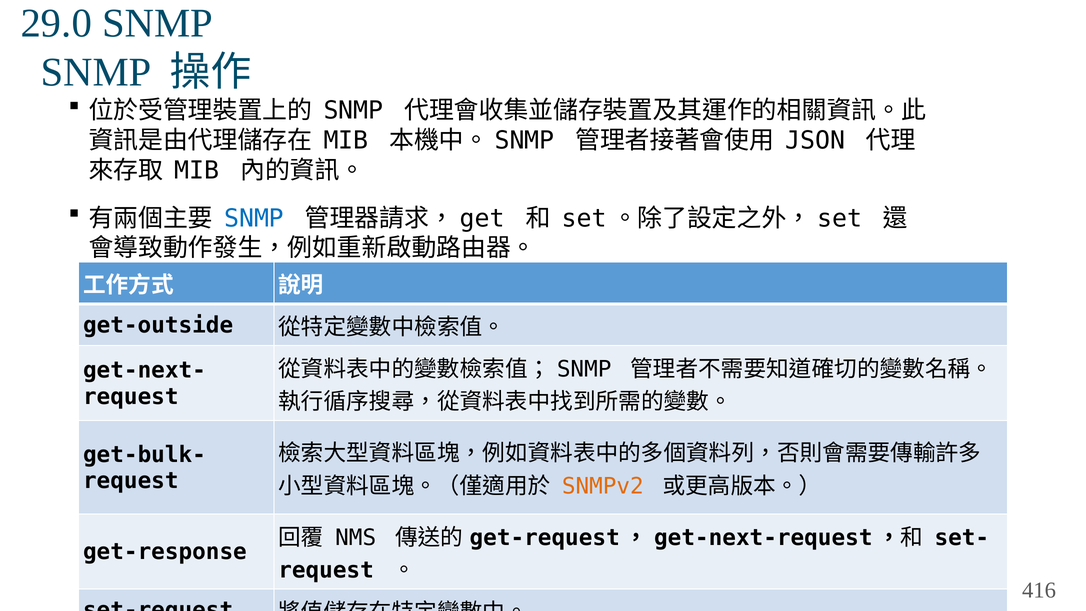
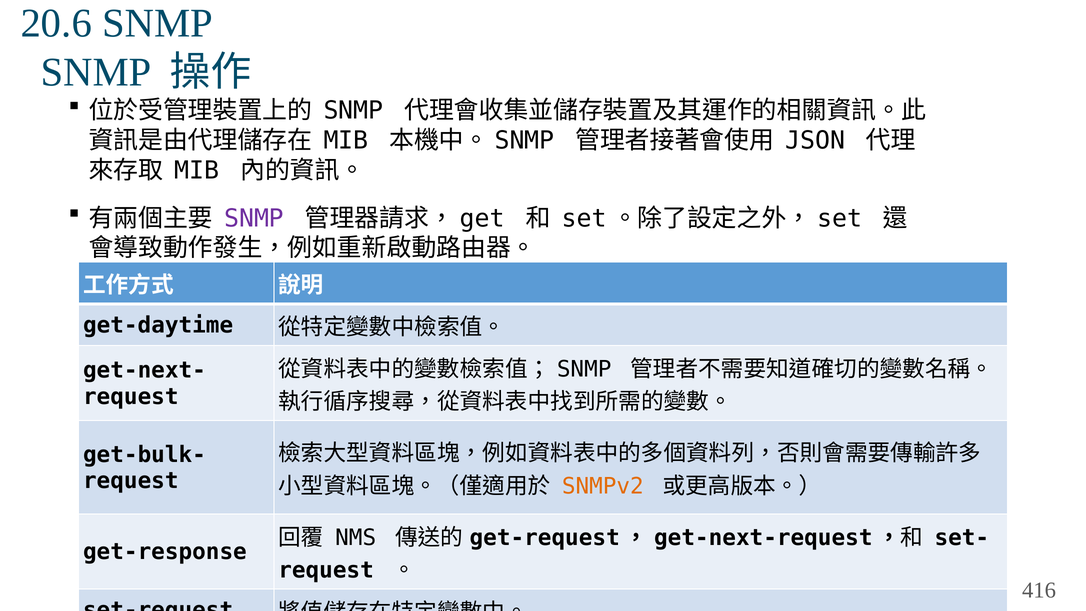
29.0: 29.0 -> 20.6 (56, 23)
SNMP colour: blue -> purple (254, 218)
get-outside: get-outside -> get-daytime (158, 325)
